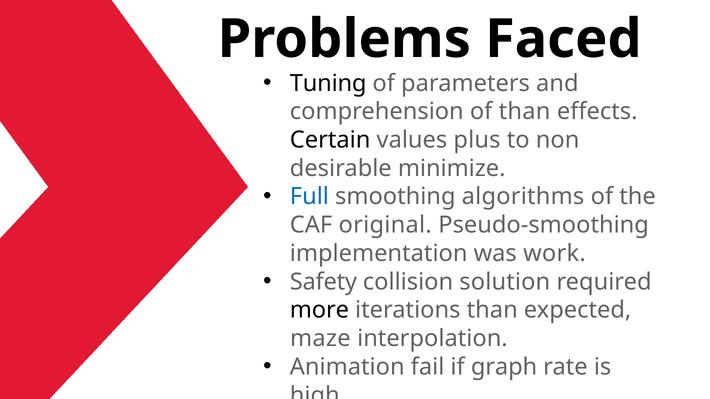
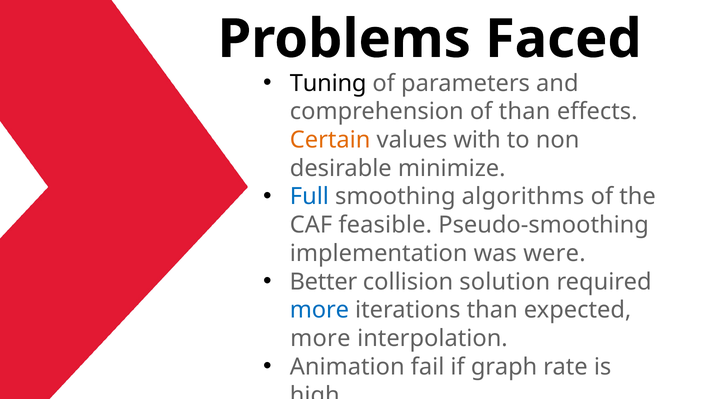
Certain colour: black -> orange (330, 140)
plus: plus -> with (477, 140)
original: original -> feasible (385, 225)
work: work -> were (554, 254)
Safety: Safety -> Better (323, 282)
more colour: black -> blue (319, 310)
maze: maze -> more (320, 339)
